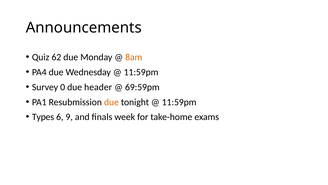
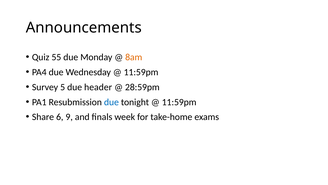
62: 62 -> 55 (56, 57)
0: 0 -> 5 (63, 87)
69:59pm: 69:59pm -> 28:59pm (142, 87)
due colour: orange -> blue (111, 102)
Types: Types -> Share (43, 117)
